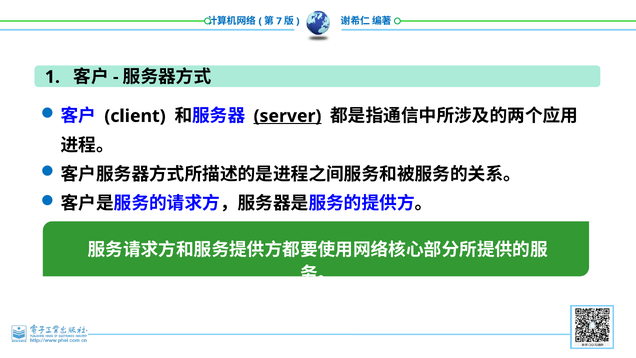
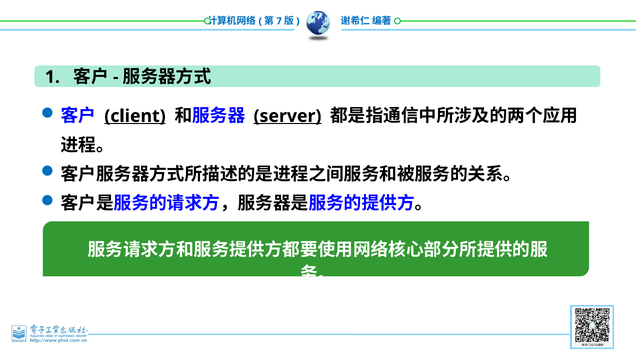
client underline: none -> present (135, 116)
